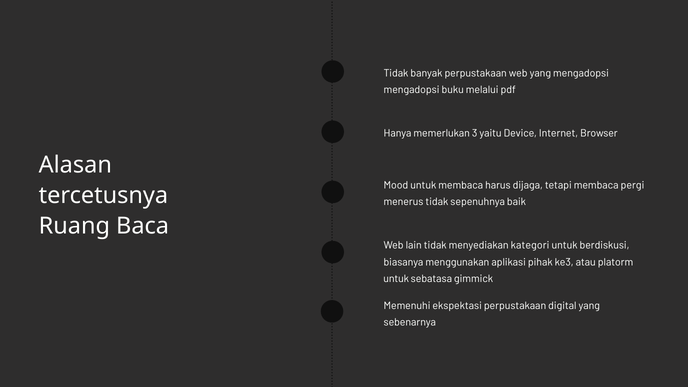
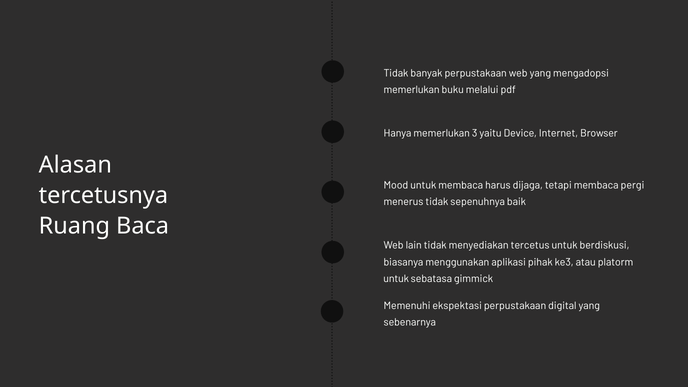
mengadopsi: mengadopsi -> memerlukan (412, 90)
kategori: kategori -> tercetus (530, 245)
